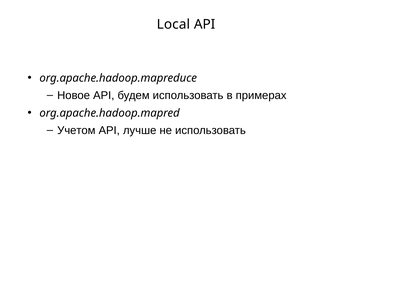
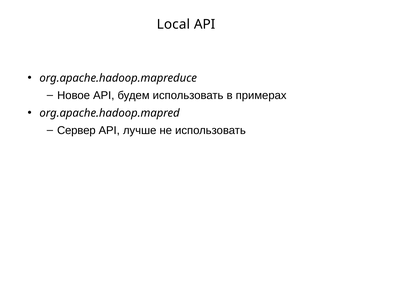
Учетом: Учетом -> Сервер (76, 130)
